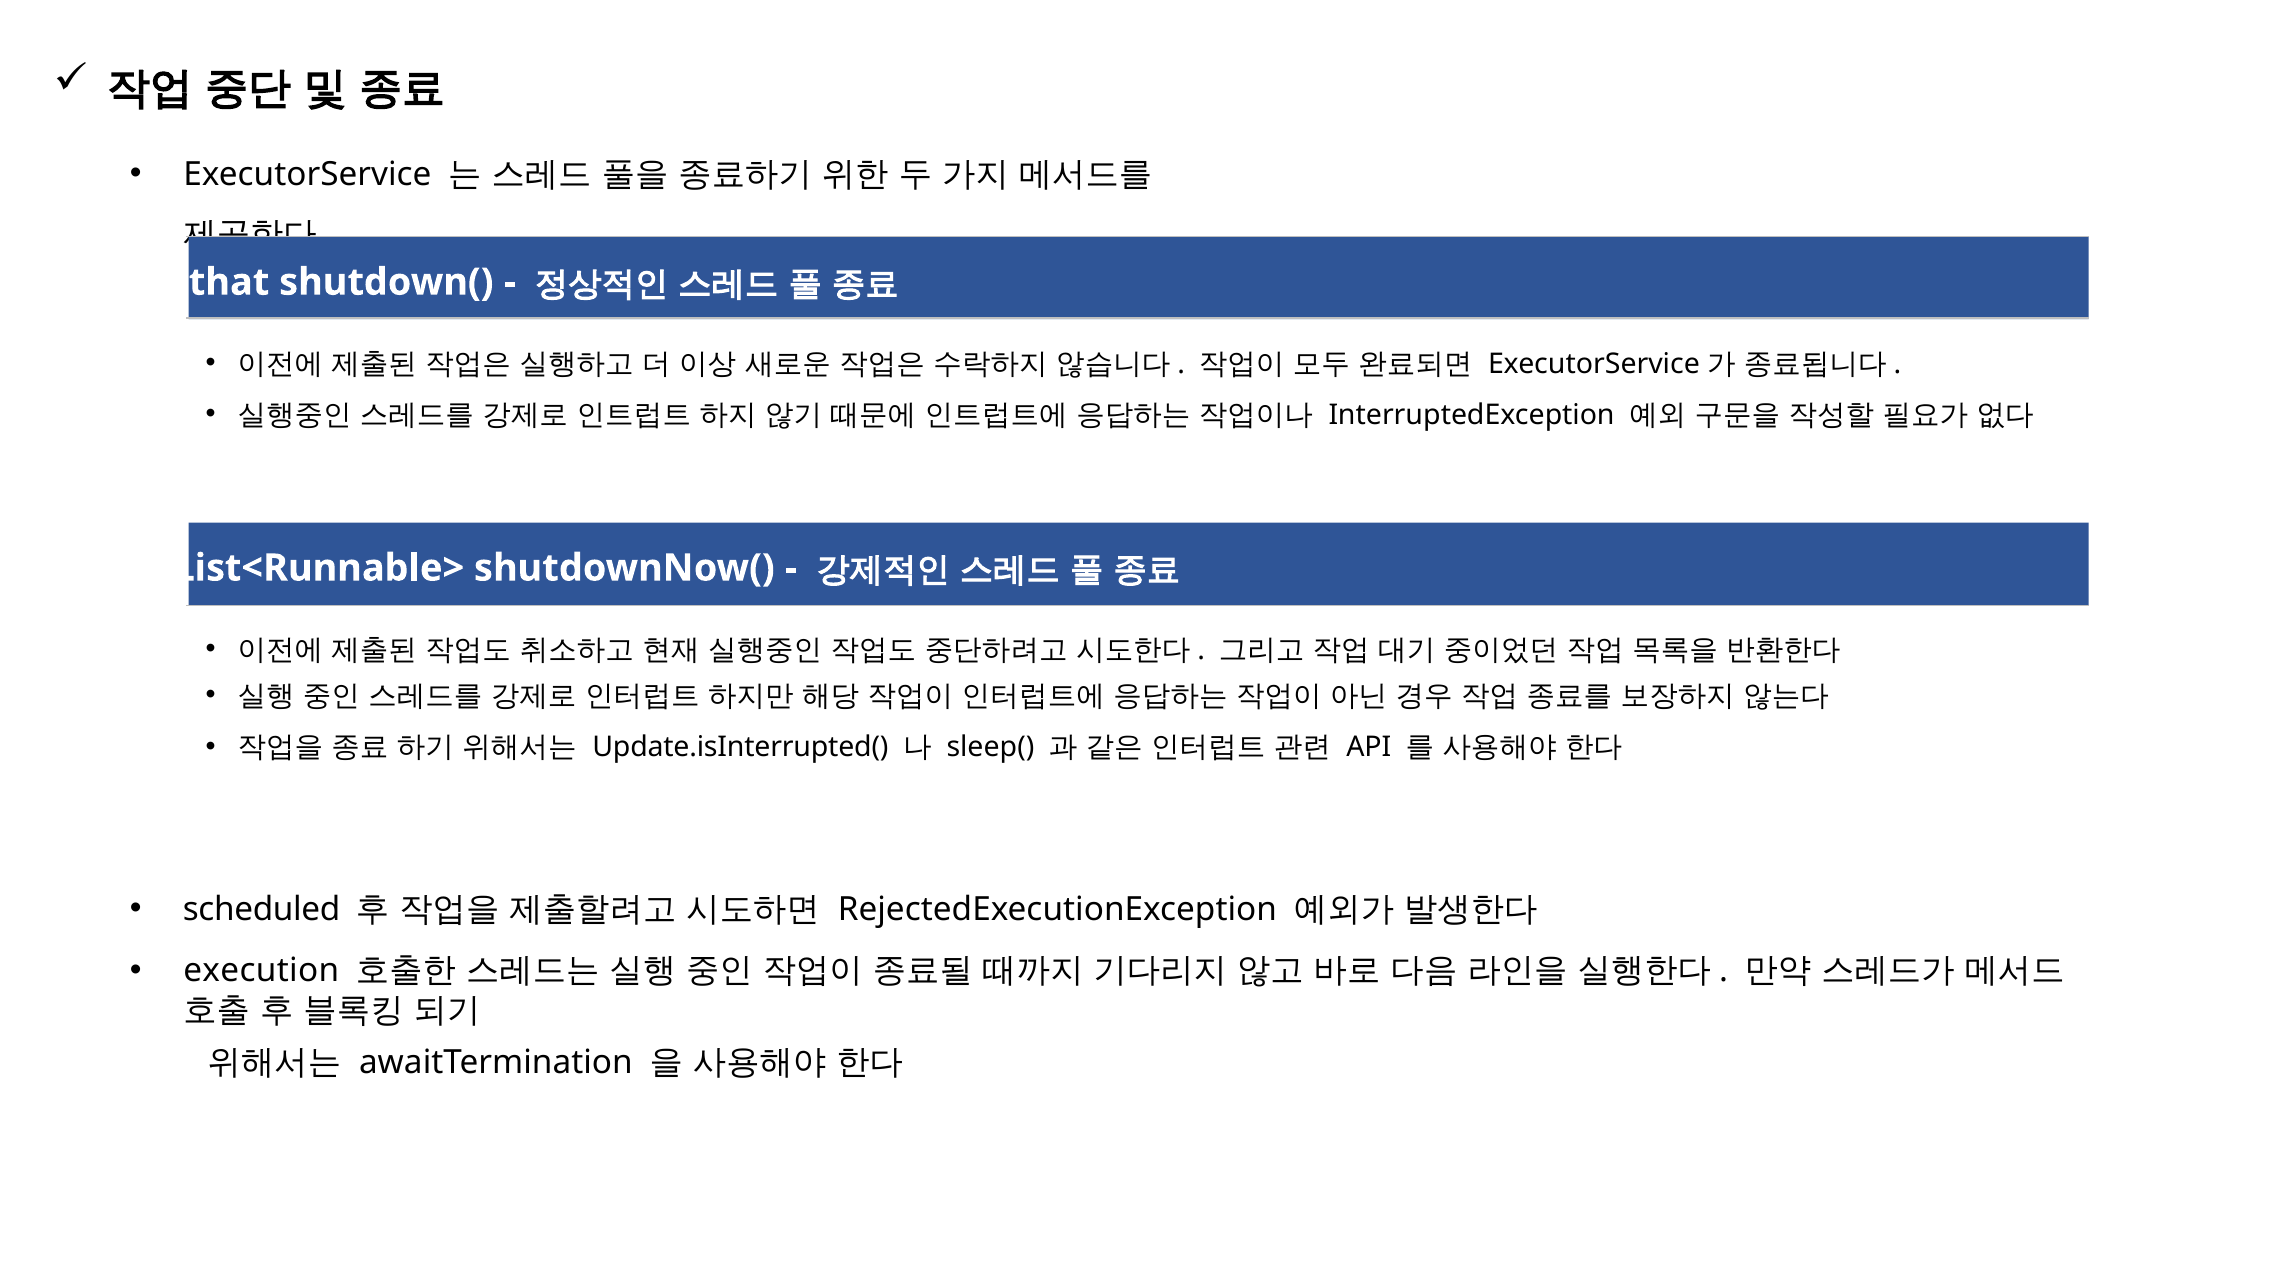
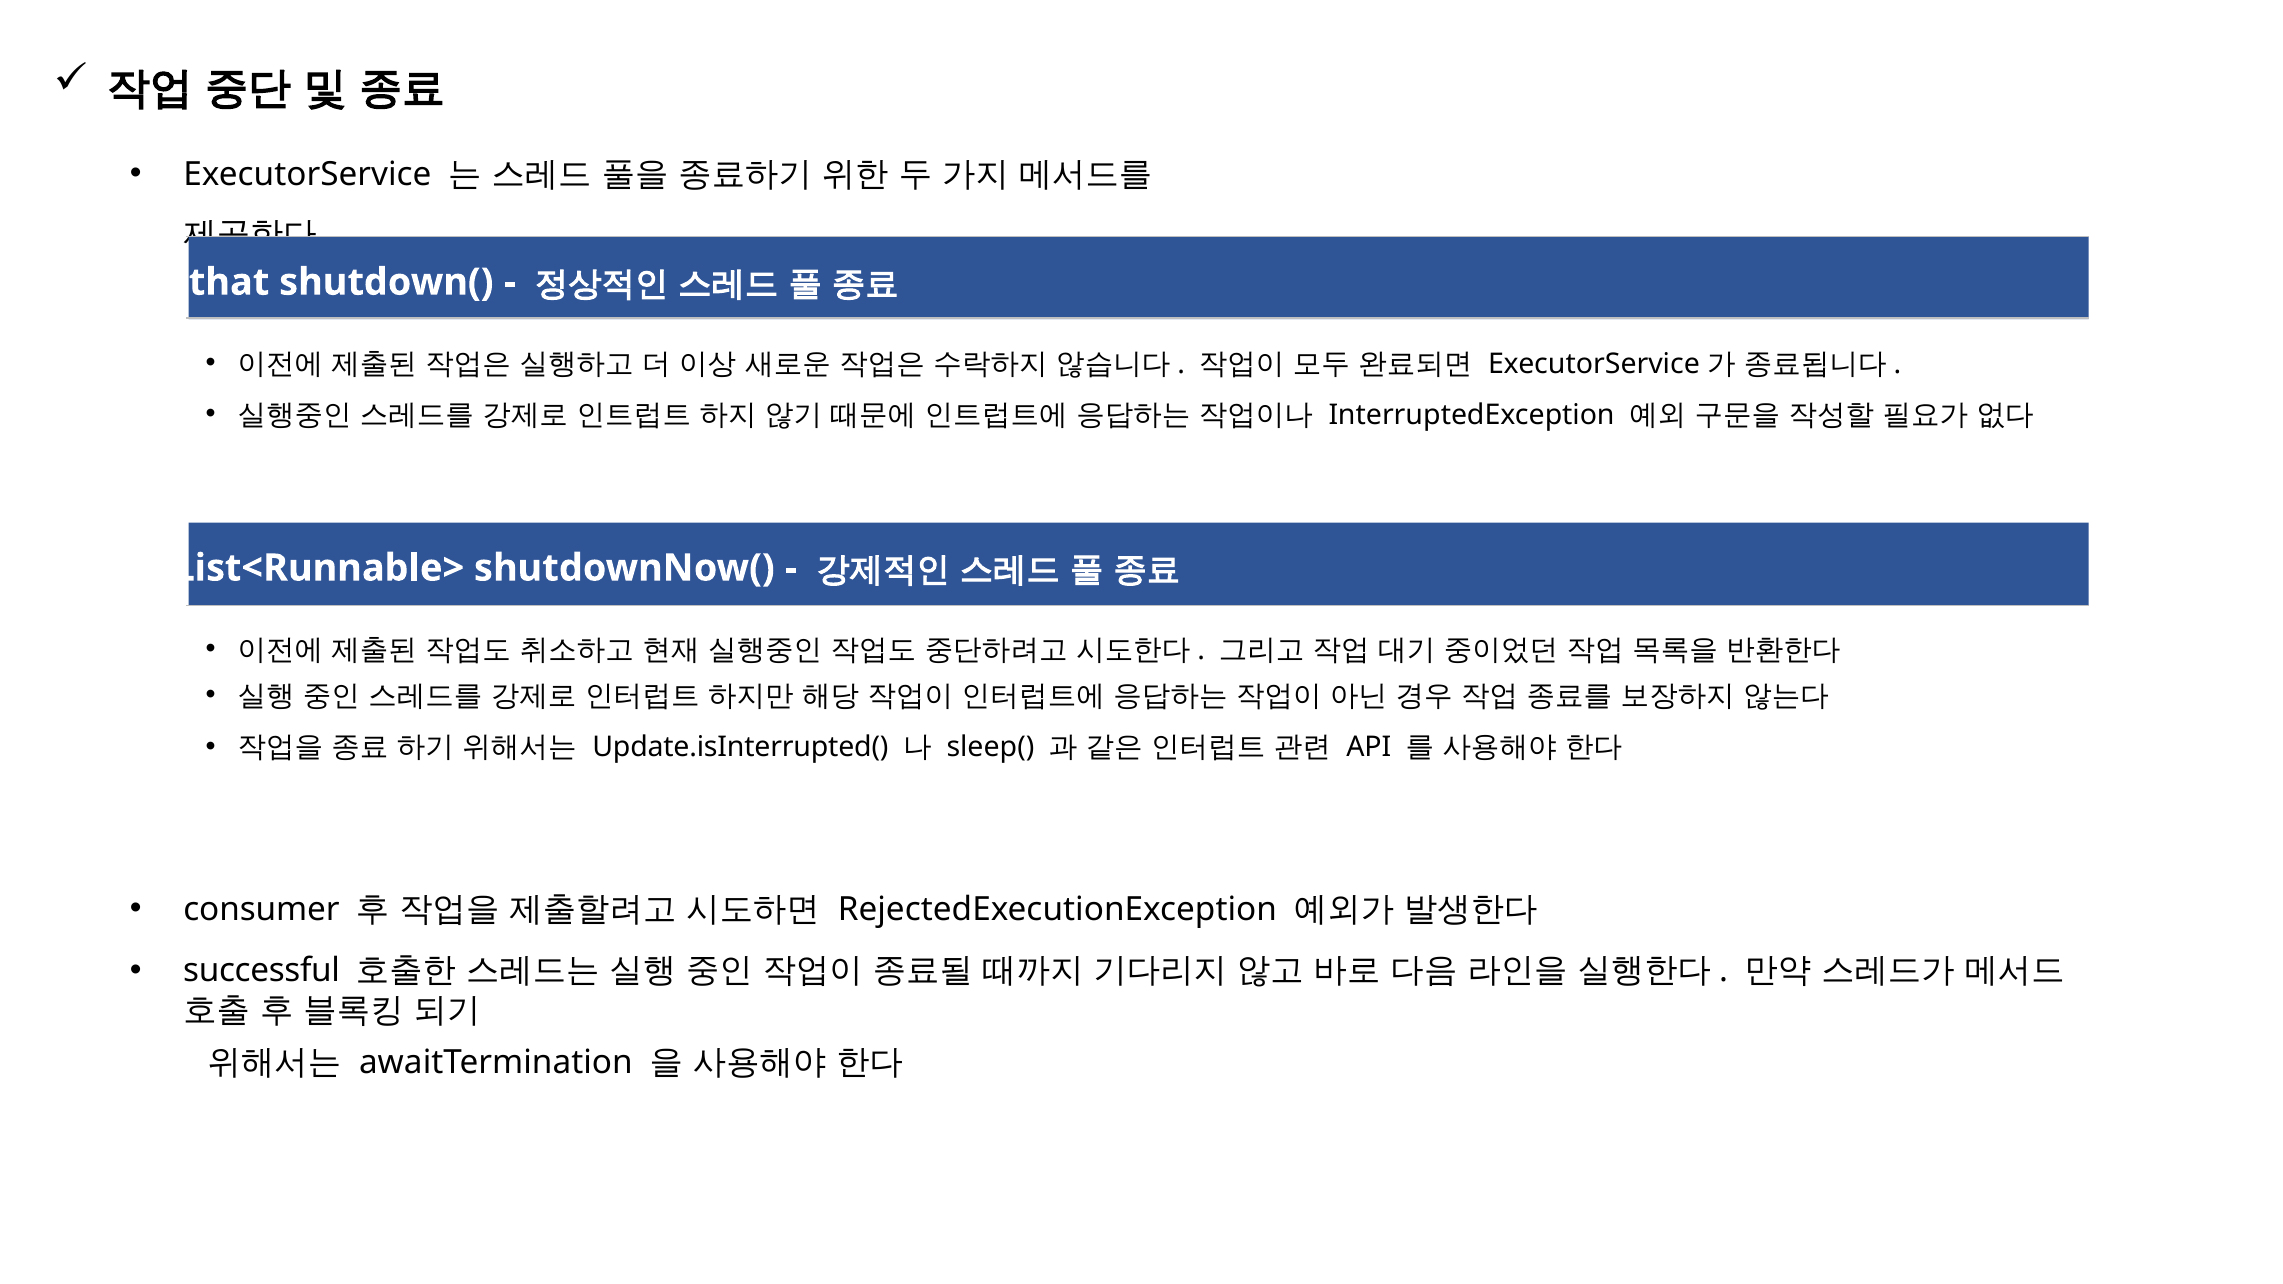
scheduled: scheduled -> consumer (261, 910)
execution: execution -> successful (262, 971)
